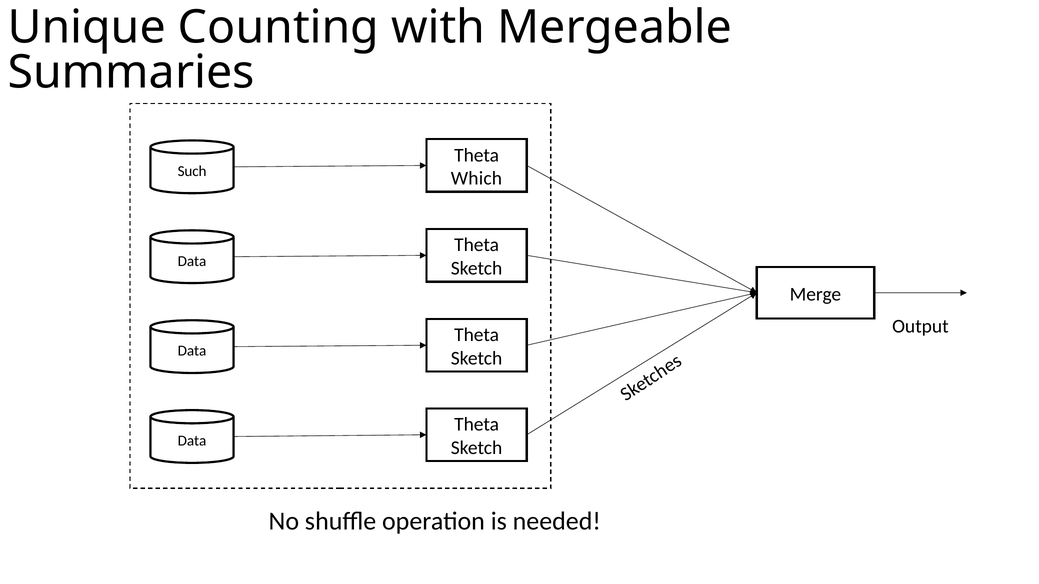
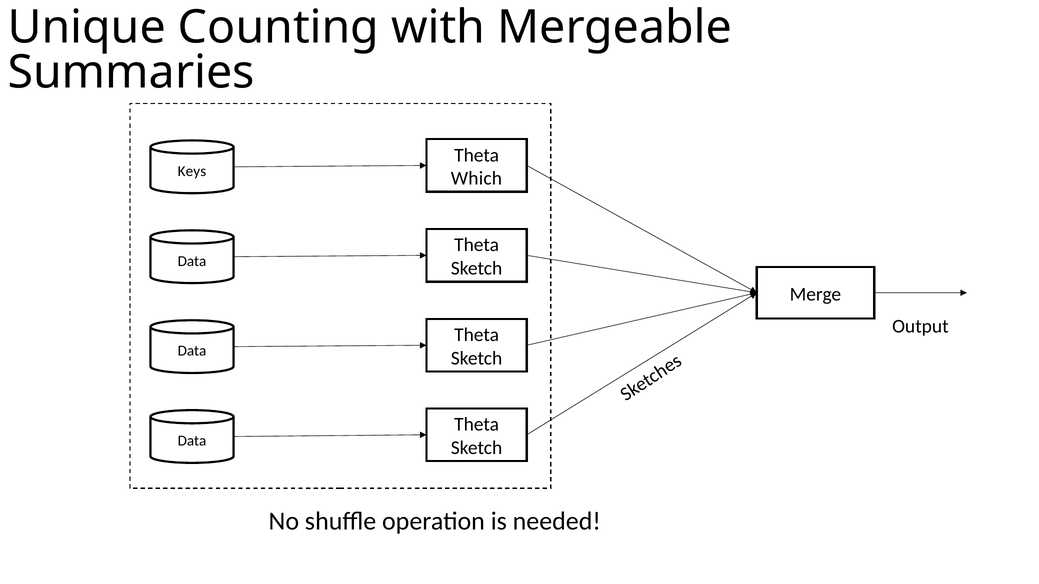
Such: Such -> Keys (192, 171)
